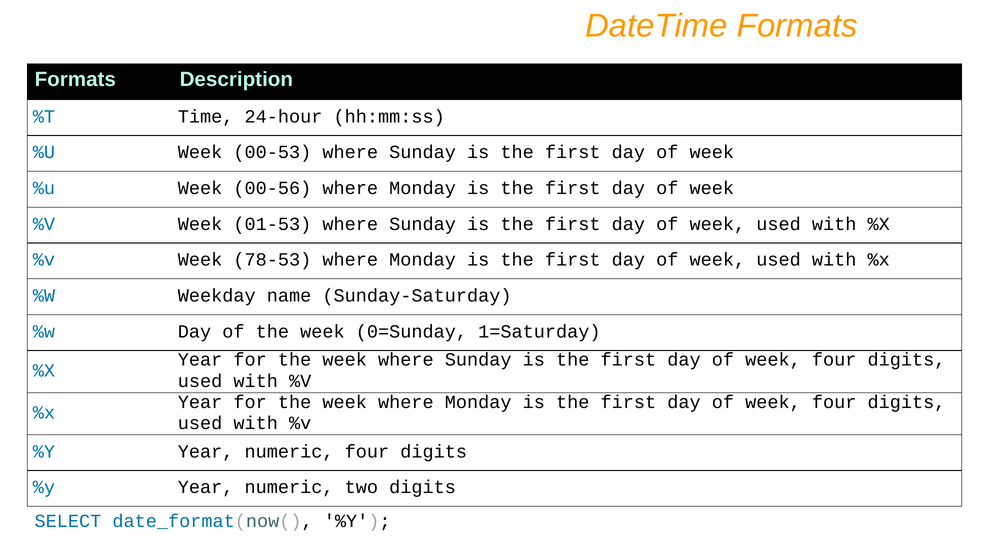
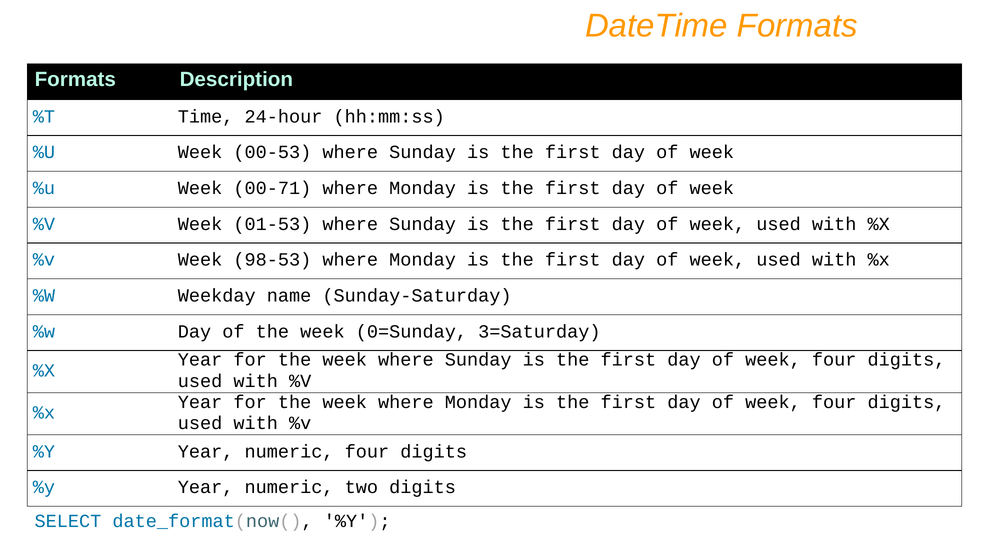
00-56: 00-56 -> 00-71 (272, 188)
78-53: 78-53 -> 98-53 (272, 260)
1=Saturday: 1=Saturday -> 3=Saturday (539, 332)
